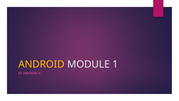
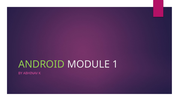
ANDROID colour: yellow -> light green (41, 64)
